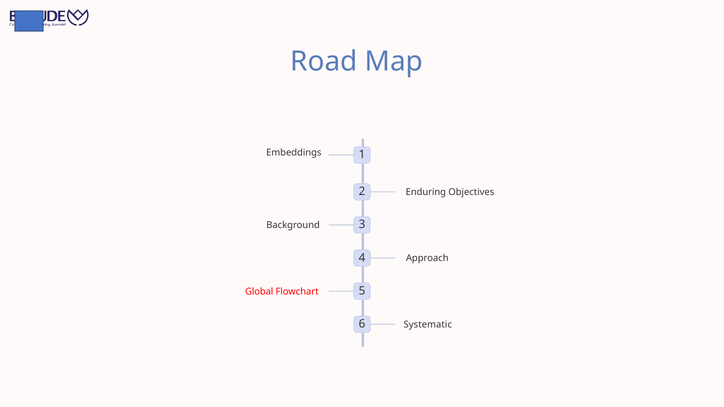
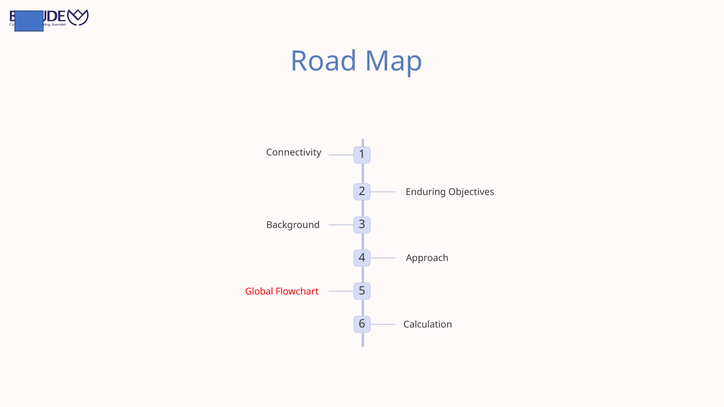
Embeddings: Embeddings -> Connectivity (294, 153)
Systematic: Systematic -> Calculation (428, 325)
